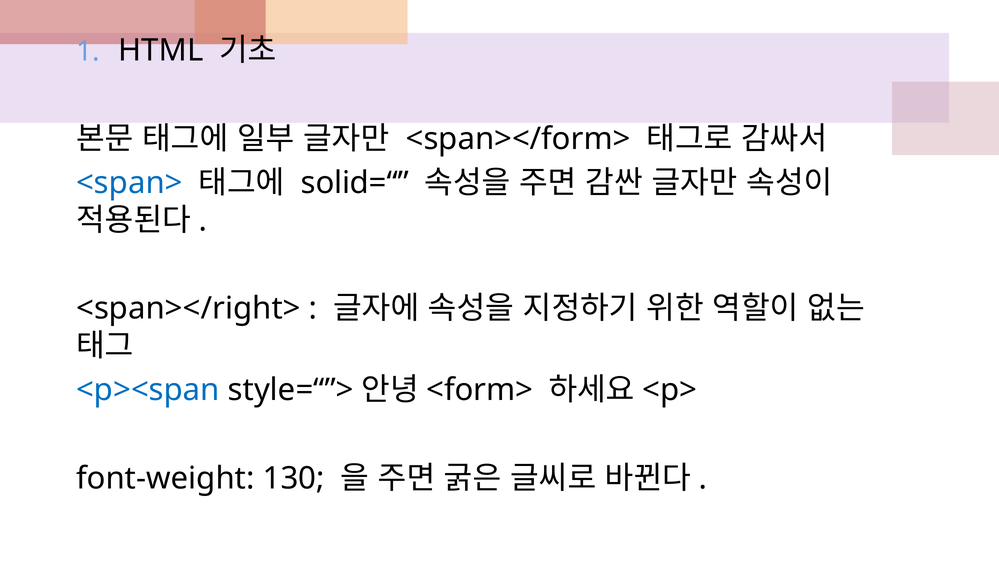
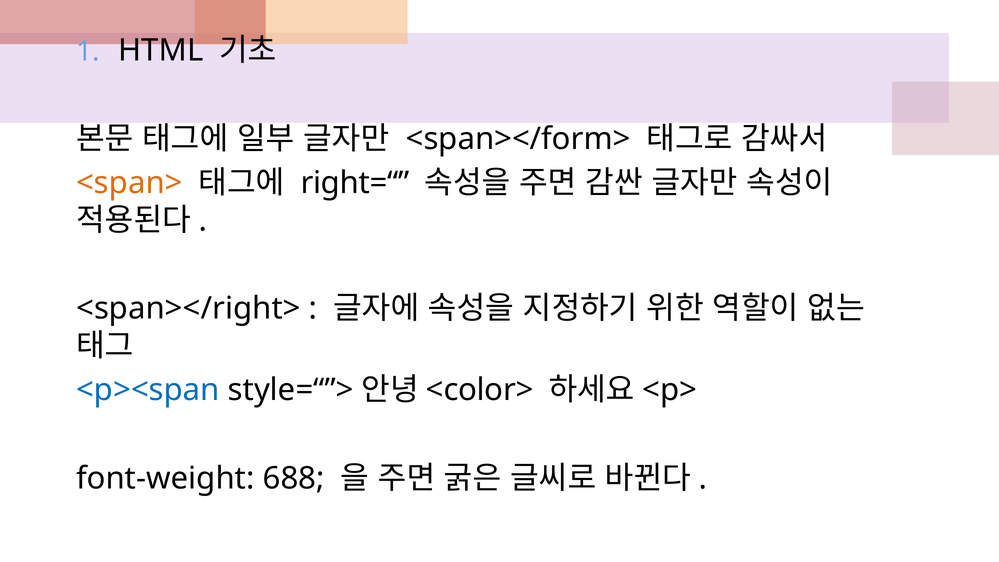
<span> colour: blue -> orange (129, 183)
solid=“: solid=“ -> right=“ (355, 183)
<form>: <form> -> <color> (480, 390)
130: 130 -> 688 (294, 478)
